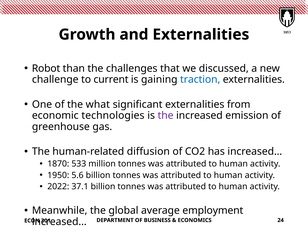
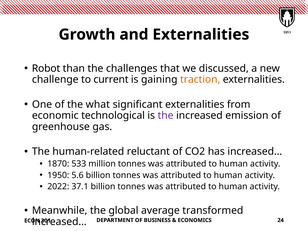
traction colour: blue -> orange (200, 80)
technologies: technologies -> technological (113, 116)
diffusion: diffusion -> reluctant (148, 152)
employment: employment -> transformed (213, 211)
